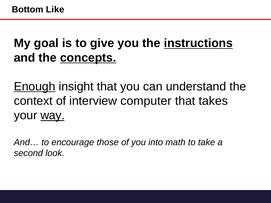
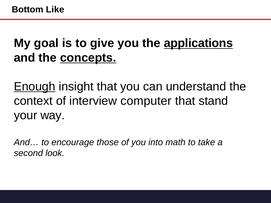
instructions: instructions -> applications (198, 43)
takes: takes -> stand (213, 101)
way underline: present -> none (53, 116)
